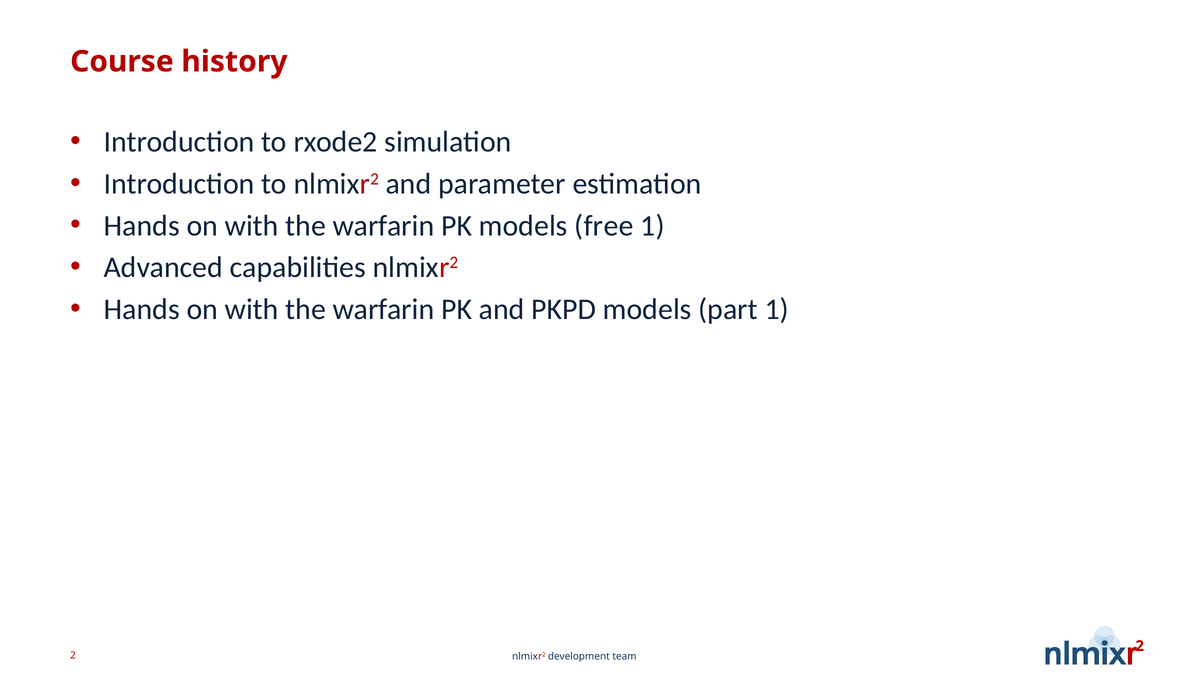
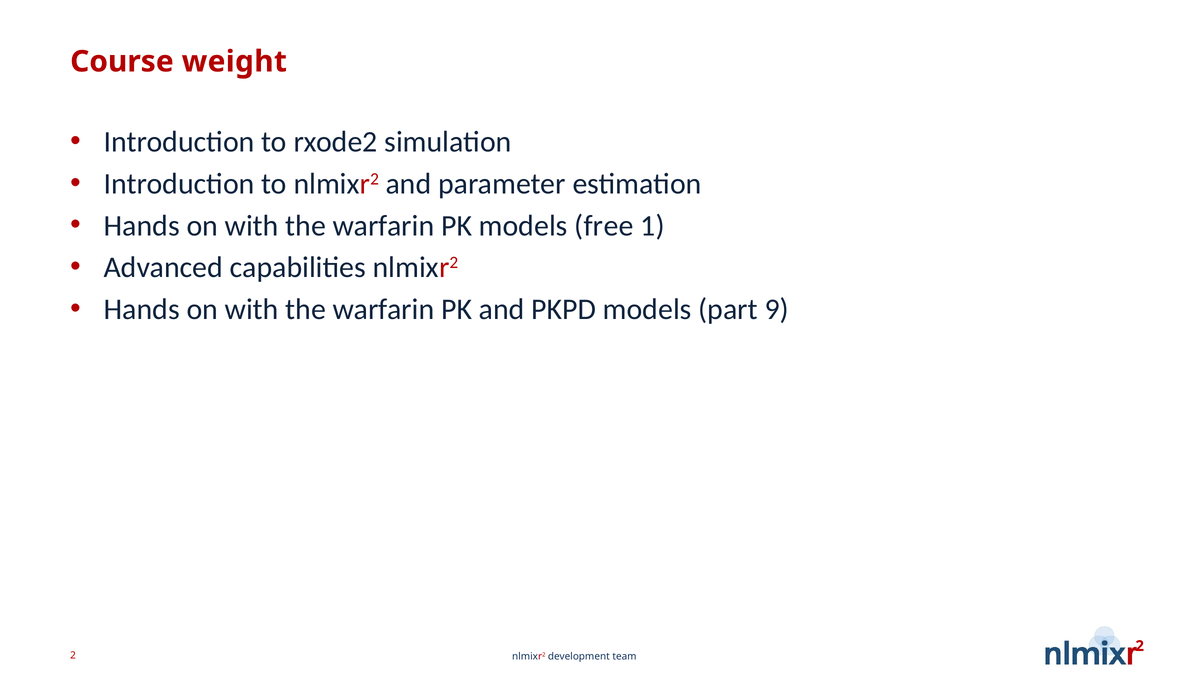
history: history -> weight (234, 62)
part 1: 1 -> 9 (777, 309)
